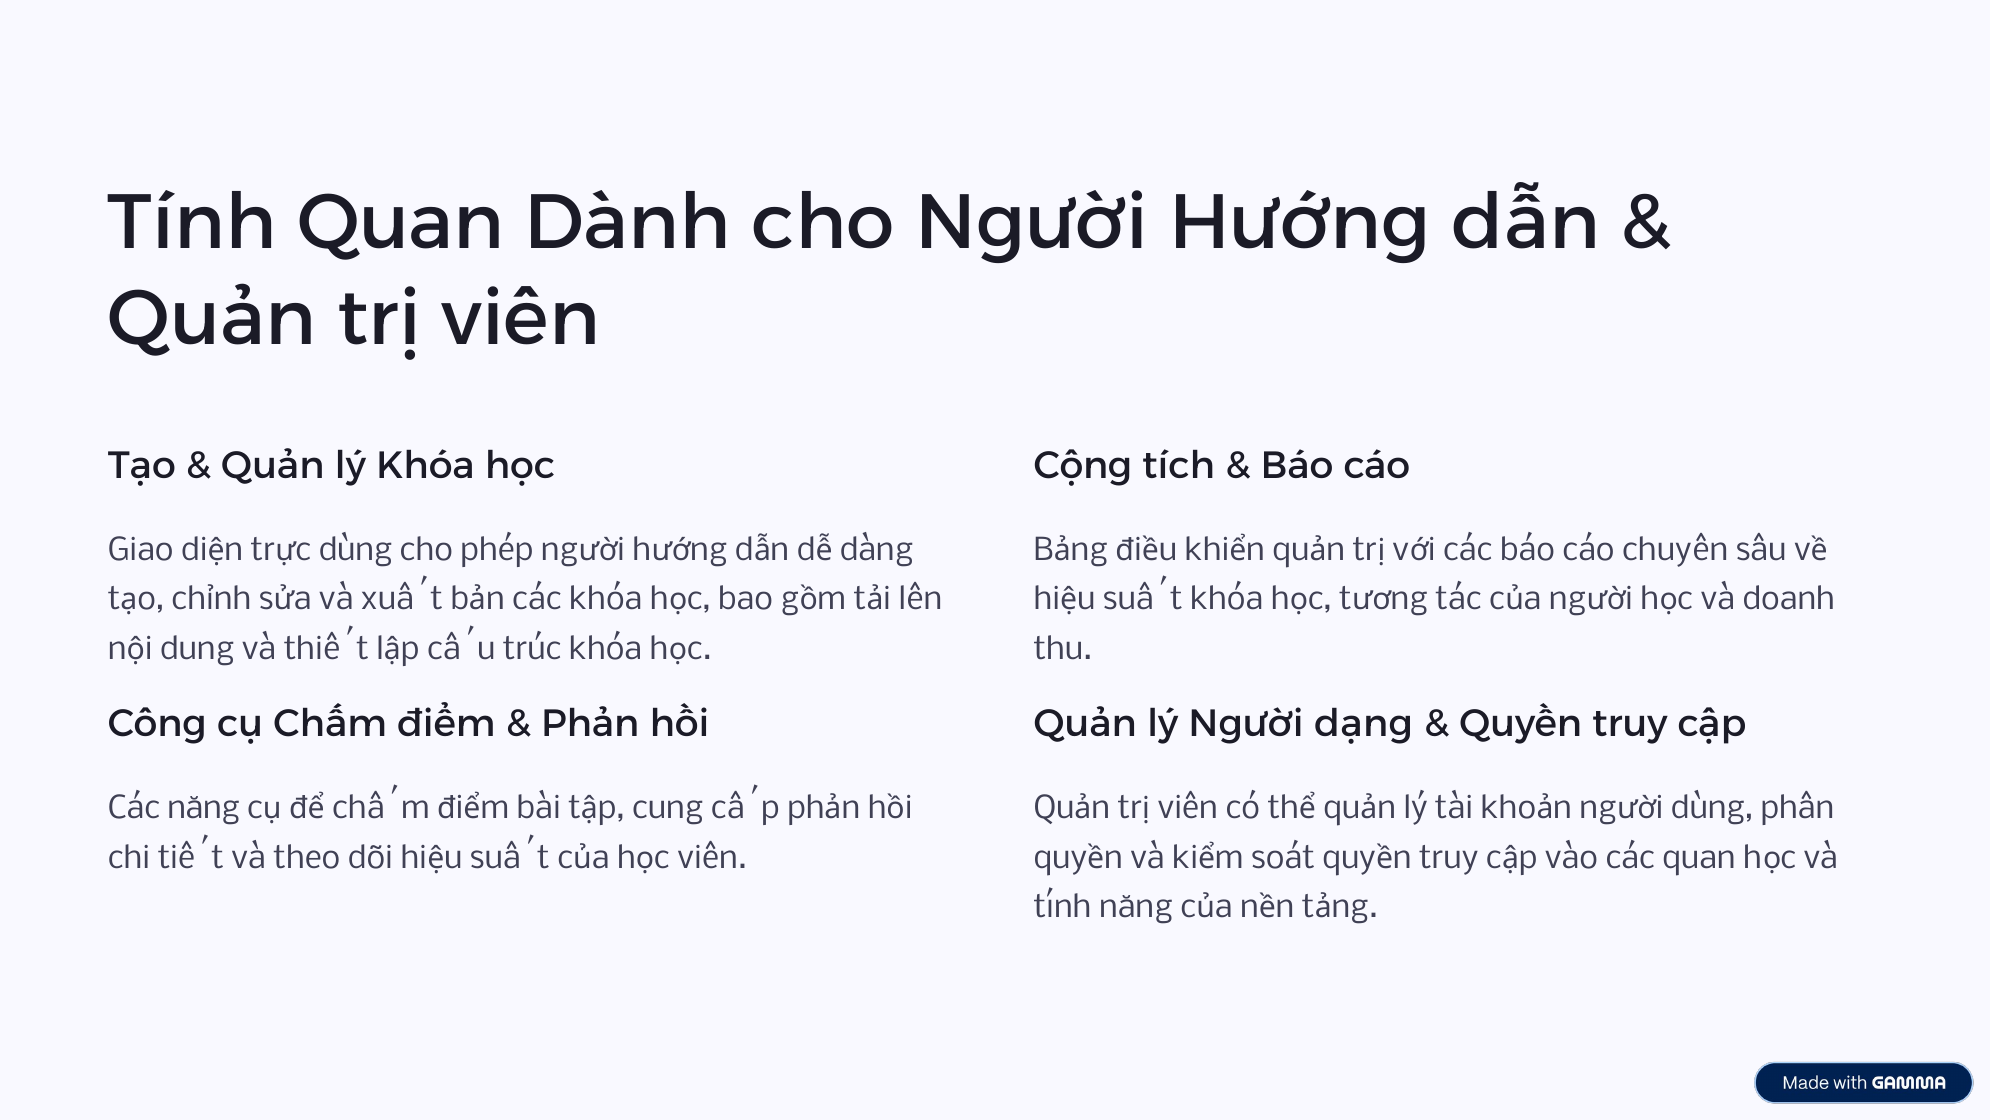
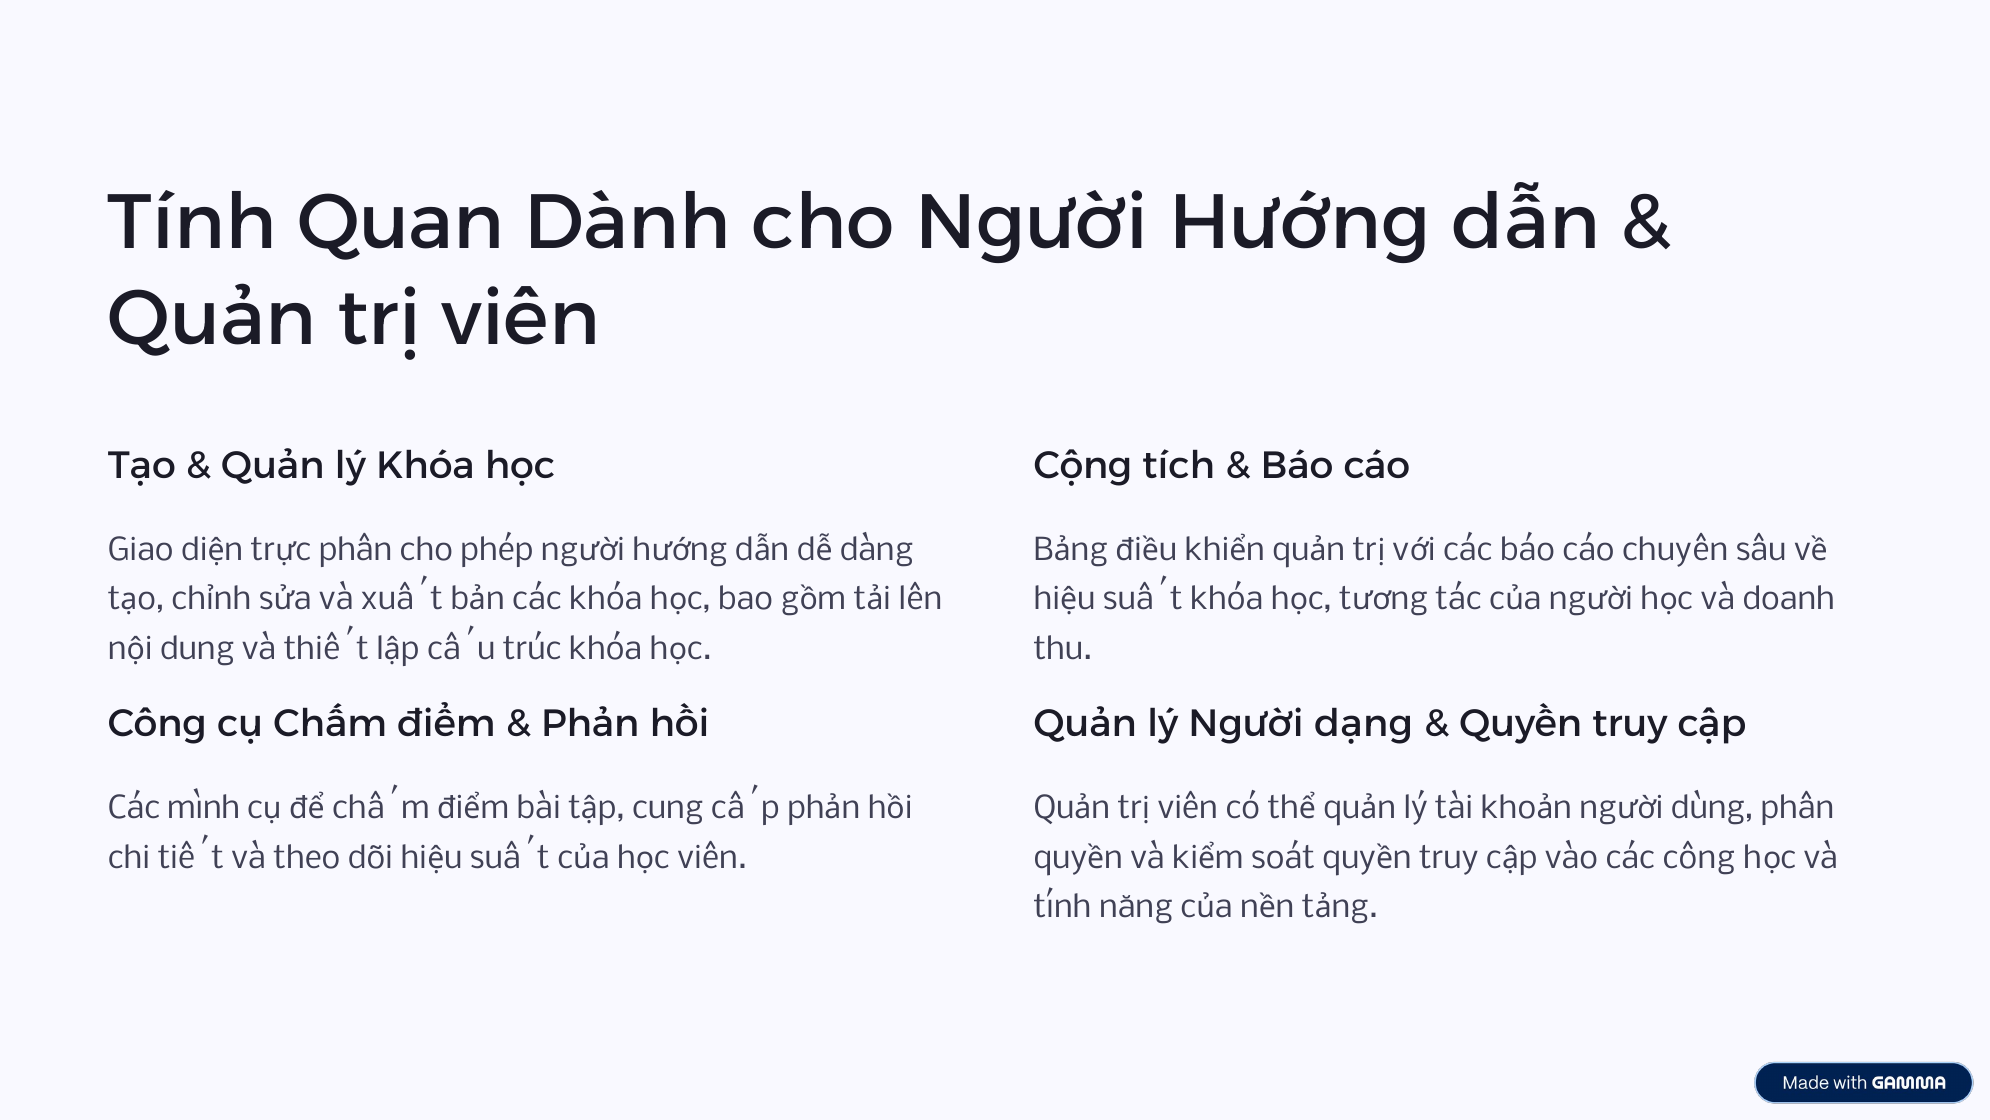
dùng: dùng -> phân (356, 550)
Các năng: năng -> mình (204, 808)
các quan: quan -> công (1699, 858)
